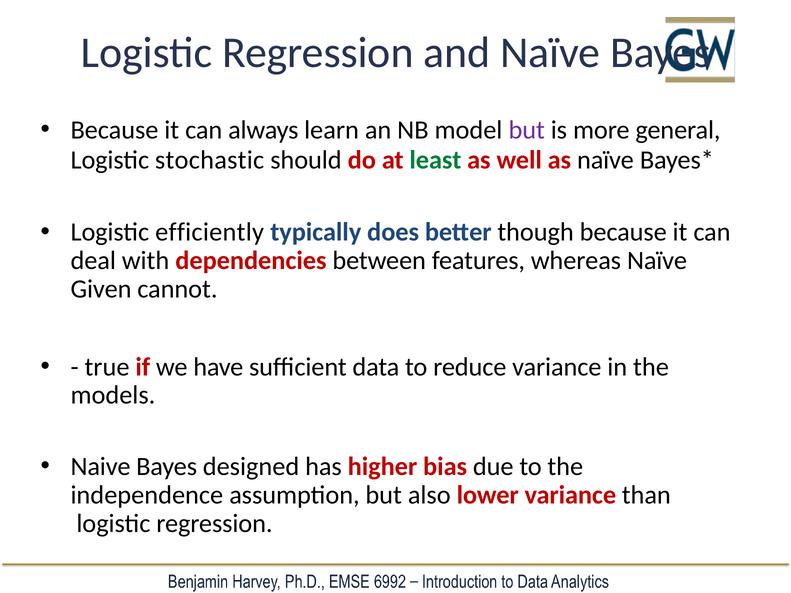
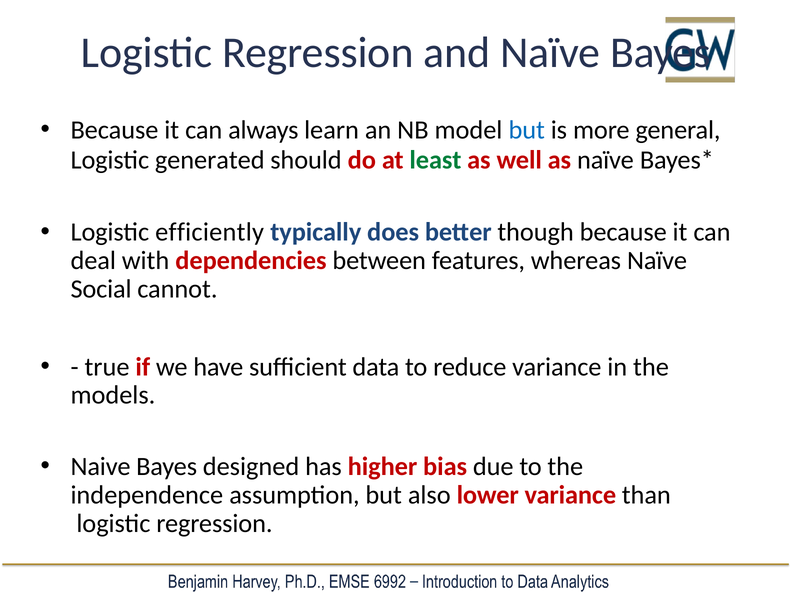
but colour: purple -> blue (527, 130)
stochastic: stochastic -> generated (210, 160)
Given: Given -> Social (101, 289)
